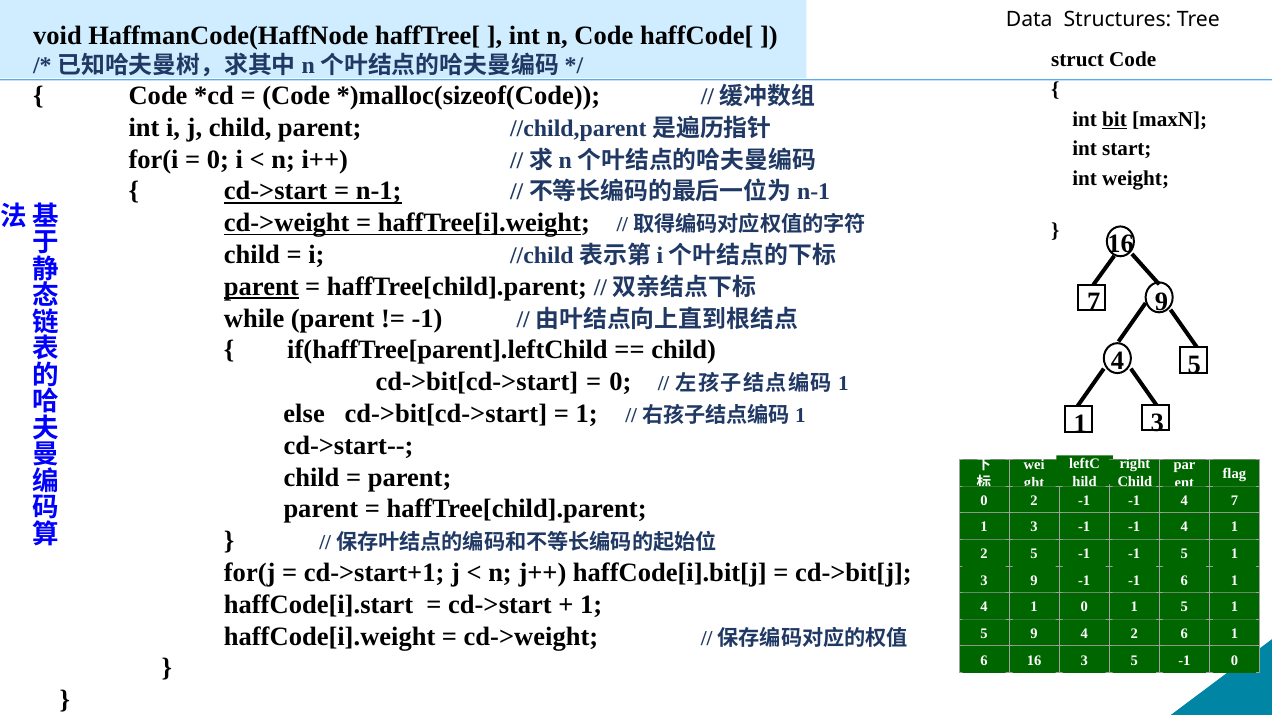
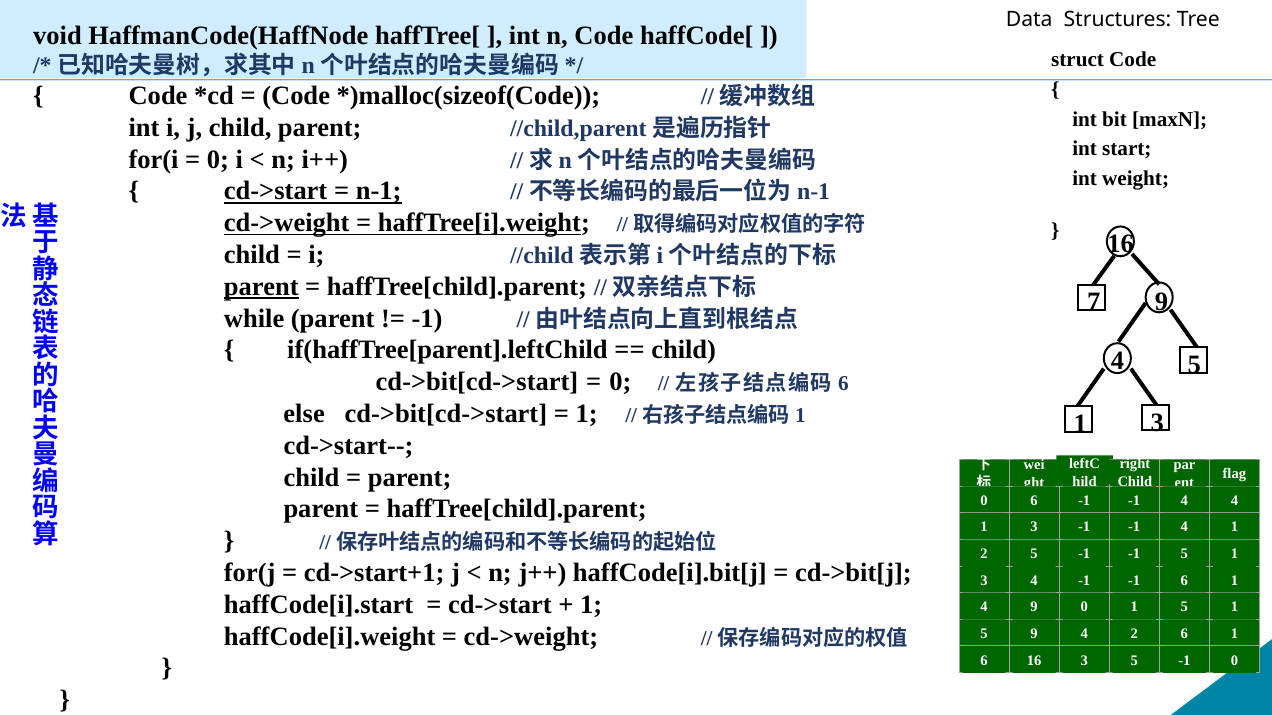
bit underline: present -> none (1115, 119)
1: 1 -> 6 (843, 384)
0 2: 2 -> 6 (1034, 501)
4 7: 7 -> 4 (1234, 501)
3 9: 9 -> 4 (1034, 581)
1: 1 -> 9 (1034, 608)
